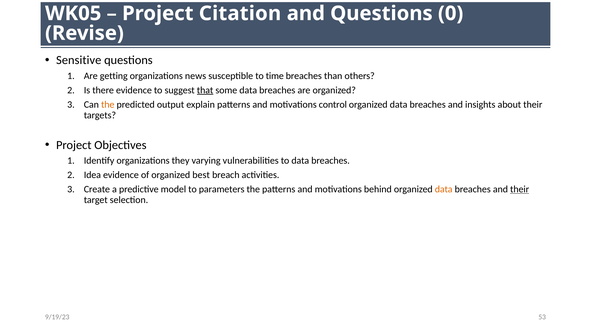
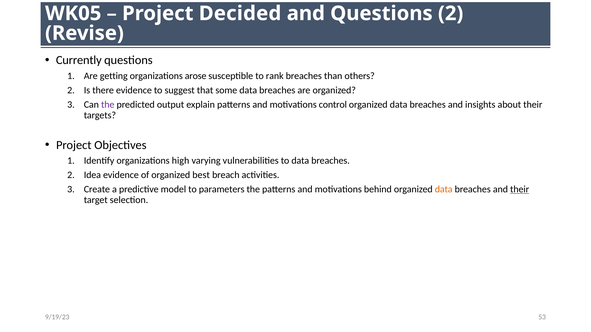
Citation: Citation -> Decided (240, 13)
Questions 0: 0 -> 2 (451, 13)
Sensitive: Sensitive -> Currently (79, 60)
news: news -> arose (196, 76)
time: time -> rank (275, 76)
that underline: present -> none (205, 90)
the colour: orange -> purple (108, 105)
they: they -> high (181, 161)
